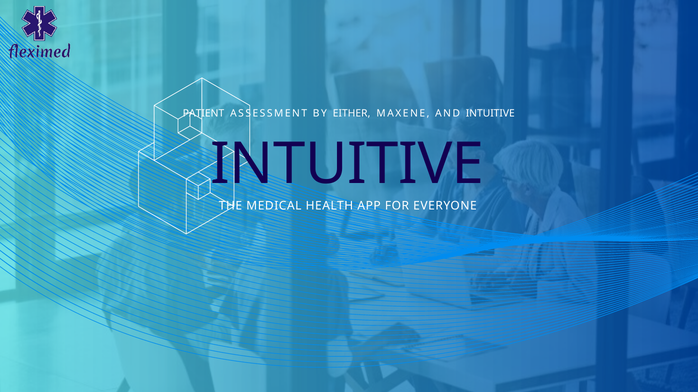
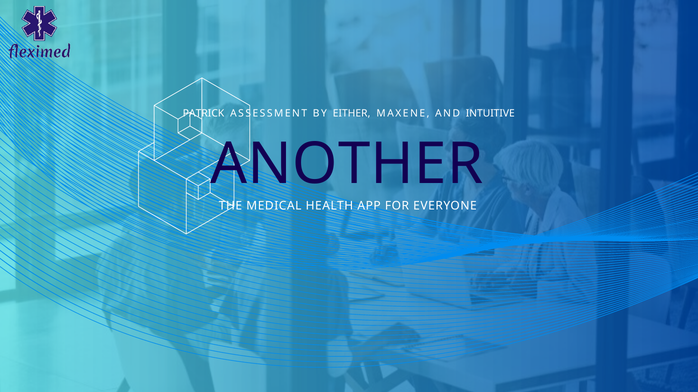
PATIENT: PATIENT -> PATRICK (203, 114)
INTUITIVE: INTUITIVE -> ANOTHER (347, 164)
